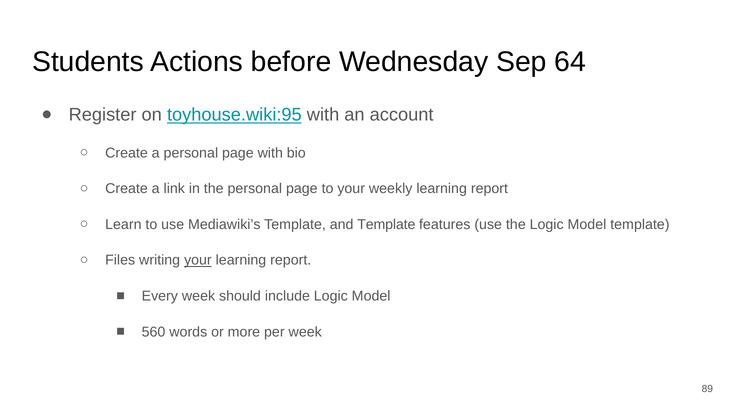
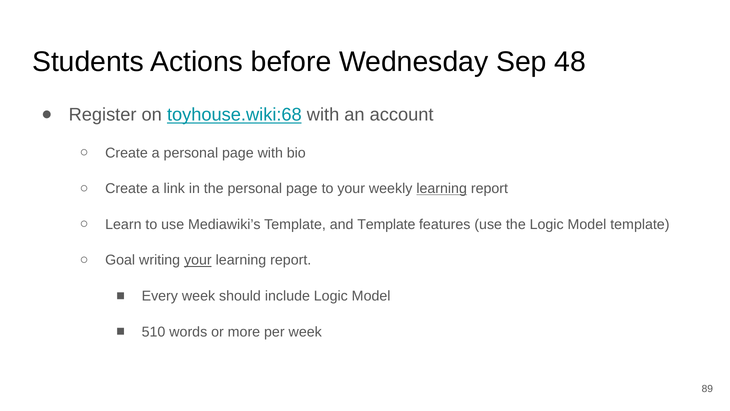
64: 64 -> 48 (570, 62)
toyhouse.wiki:95: toyhouse.wiki:95 -> toyhouse.wiki:68 (234, 115)
learning underline: none -> present (442, 189)
Files: Files -> Goal (120, 260)
560: 560 -> 510 (154, 332)
